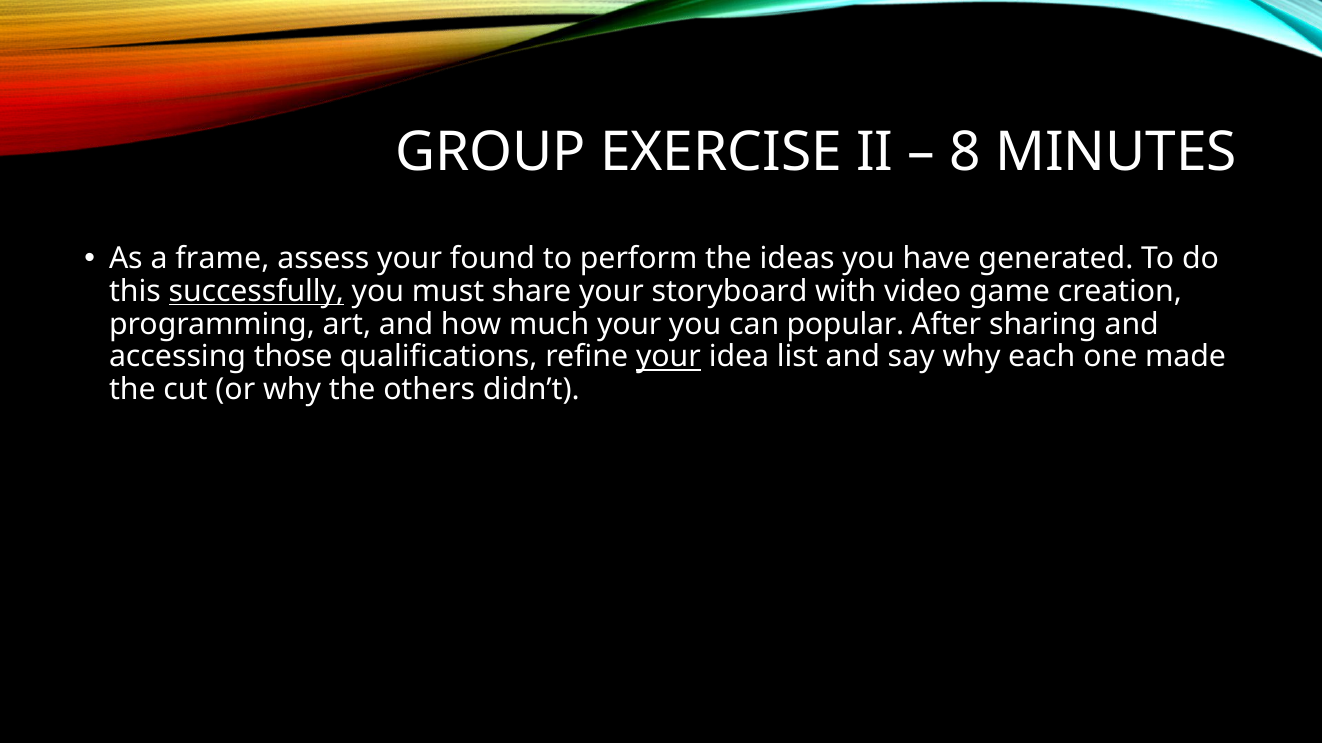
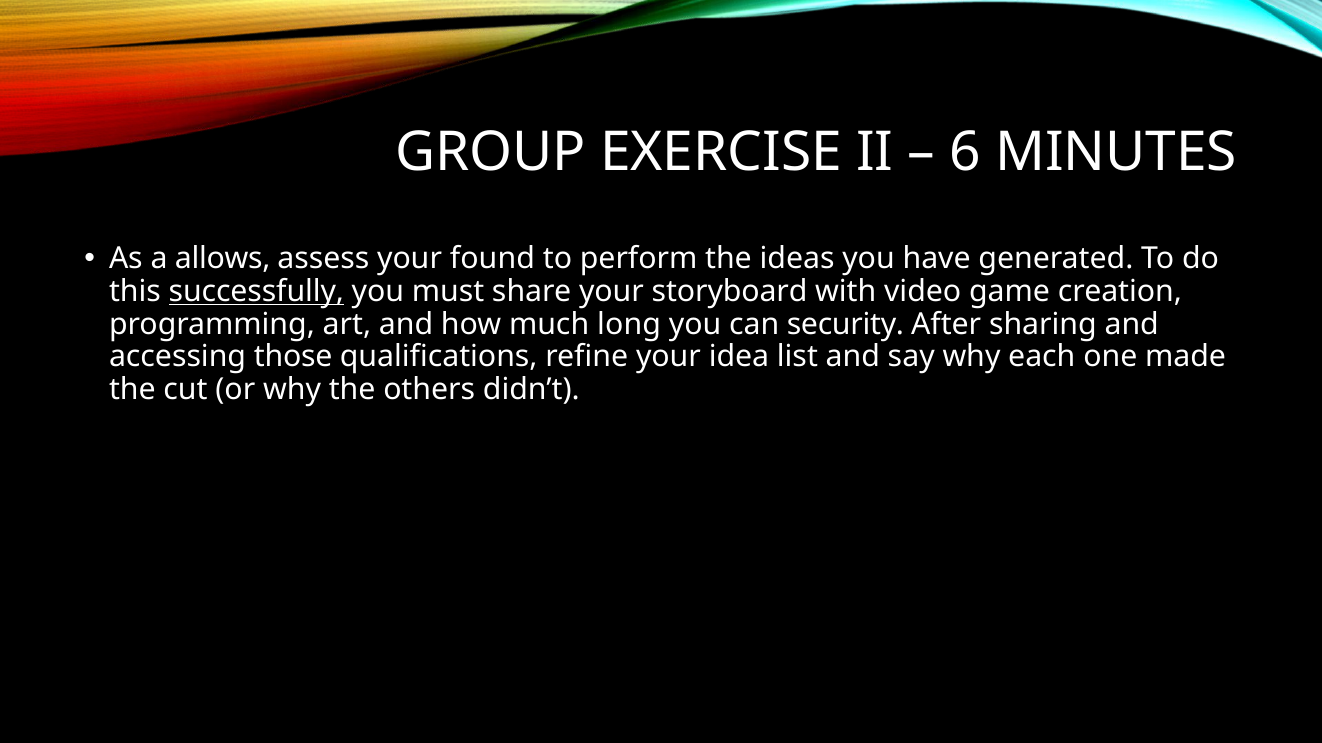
8: 8 -> 6 (965, 153)
frame: frame -> allows (223, 259)
much your: your -> long (629, 324)
popular: popular -> security (845, 324)
your underline: present -> none (668, 357)
